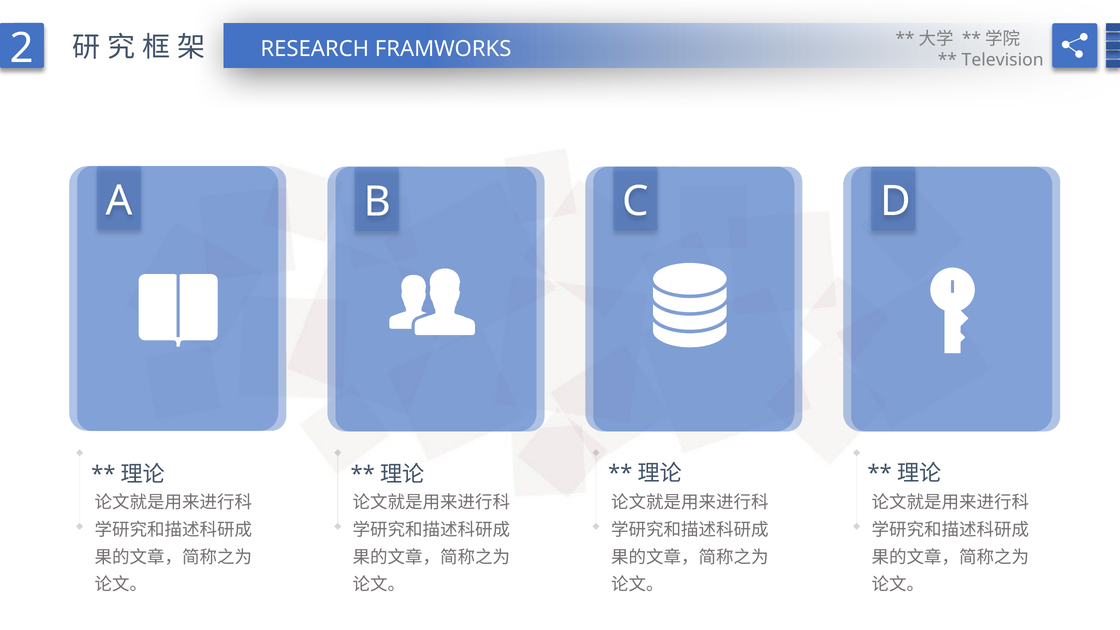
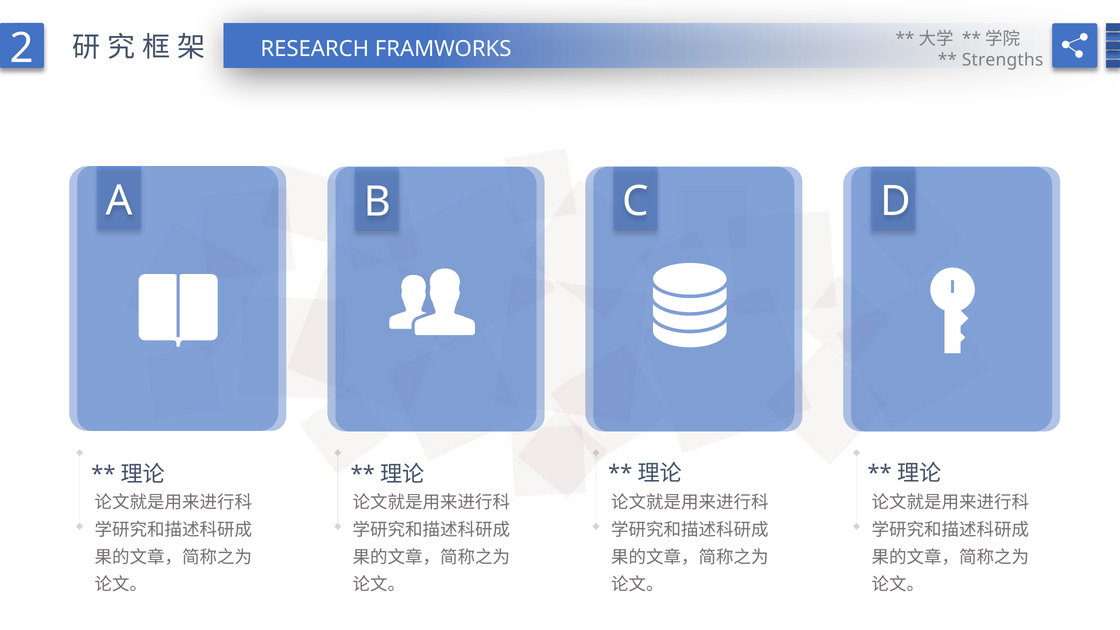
Television: Television -> Strengths (1003, 60)
